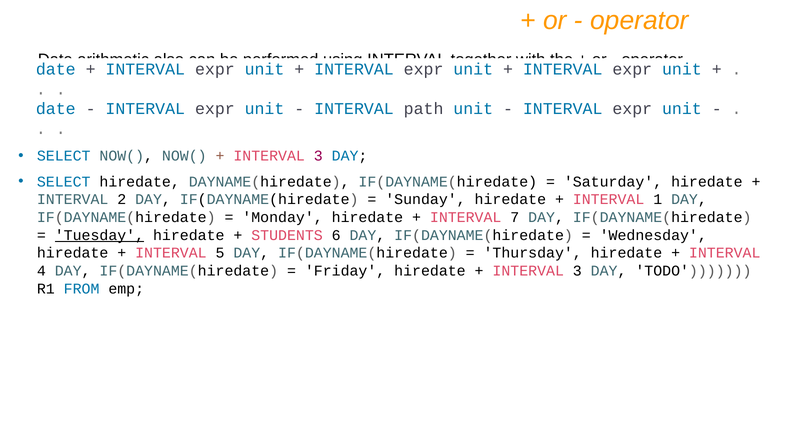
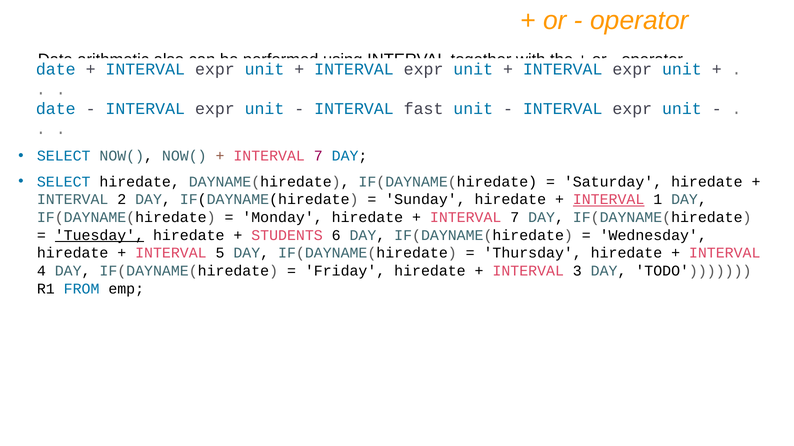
path: path -> fast (424, 109)
3: 3 -> 7 (318, 156)
INTERVAL underline: none -> present (609, 200)
